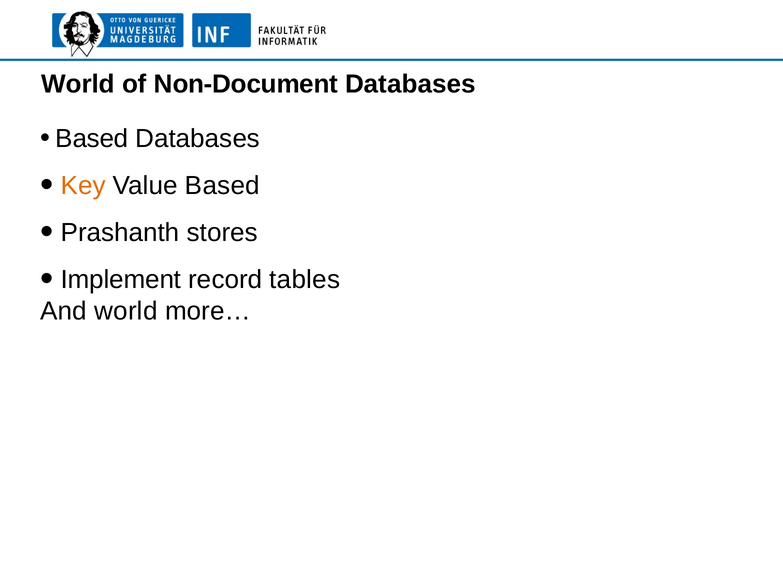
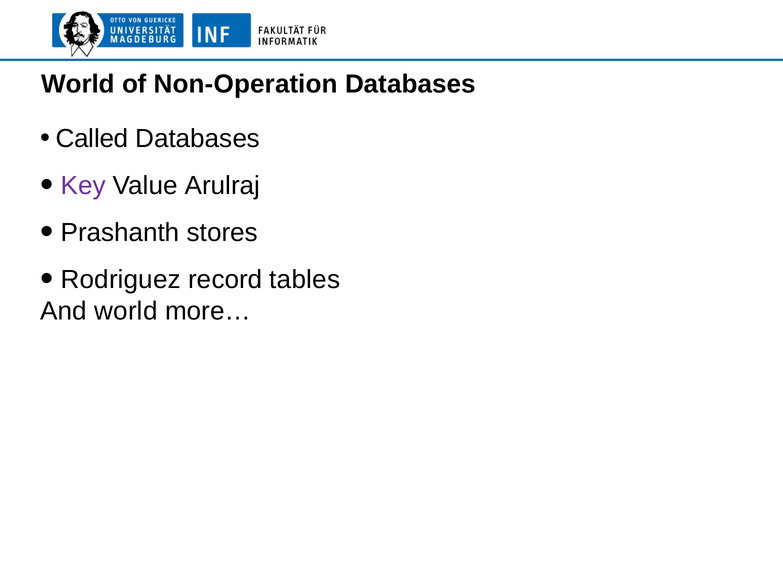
Non-Document: Non-Document -> Non-Operation (246, 84)
Based: Based -> Called (92, 139)
Key colour: orange -> purple (83, 186)
Value Based: Based -> Arulraj (223, 186)
Implement: Implement -> Rodriguez (121, 280)
